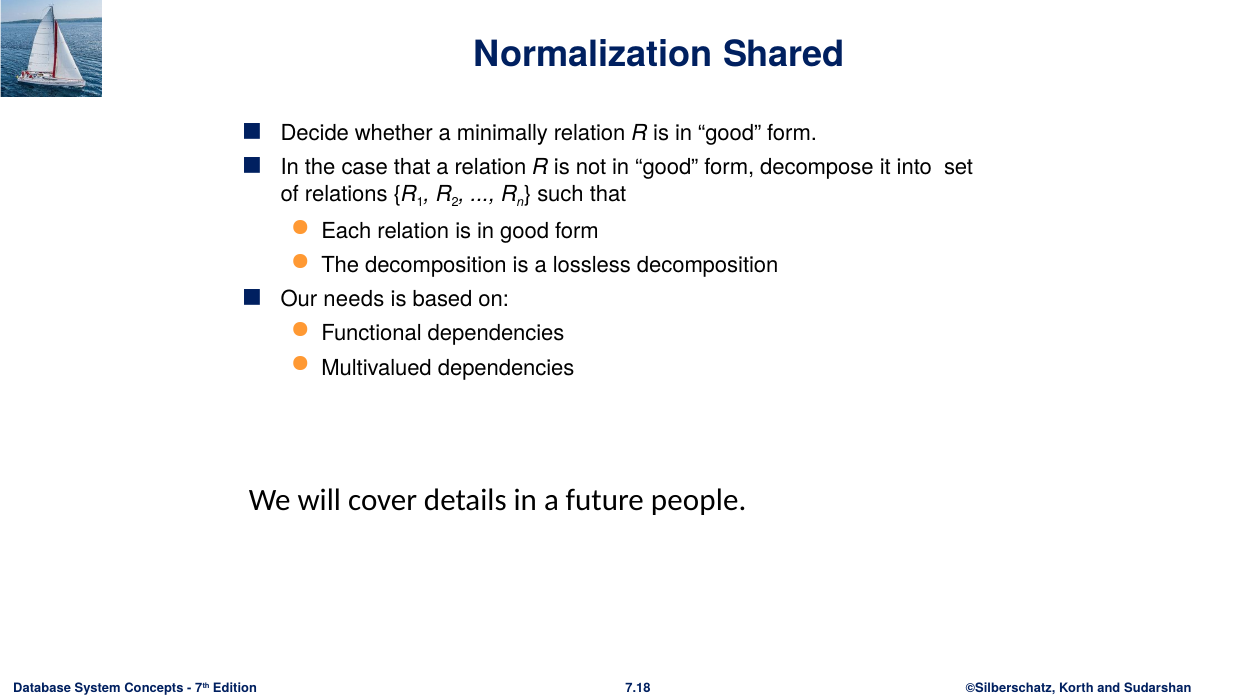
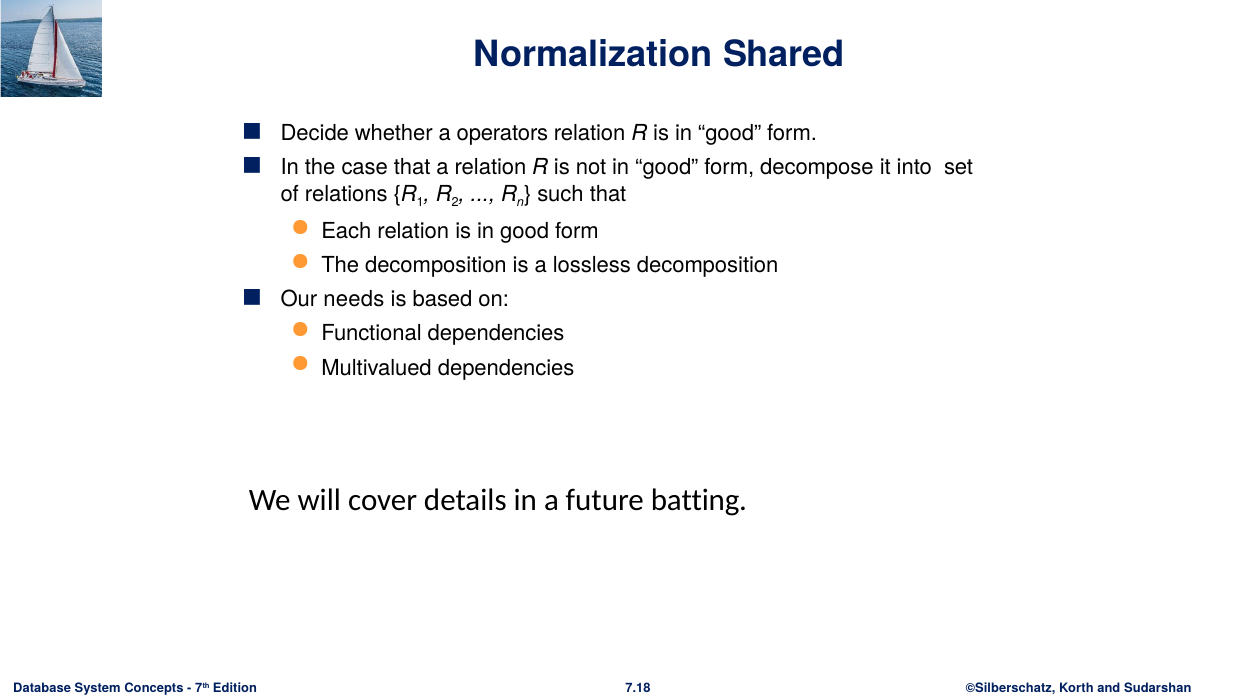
minimally: minimally -> operators (502, 133)
people: people -> batting (699, 500)
